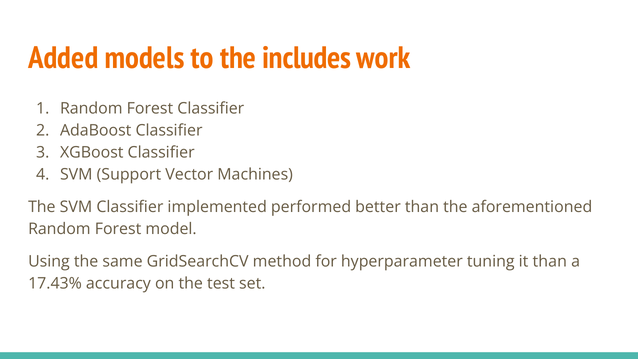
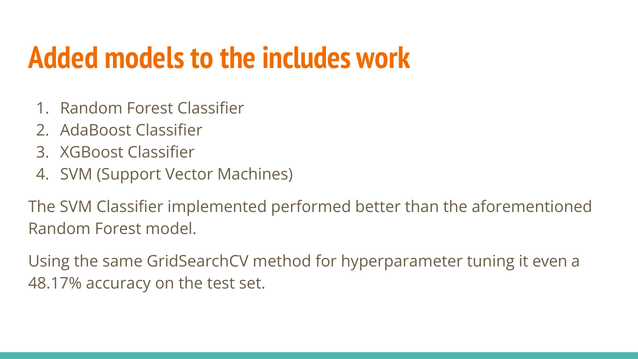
it than: than -> even (550, 262)
17.43%: 17.43% -> 48.17% (55, 284)
